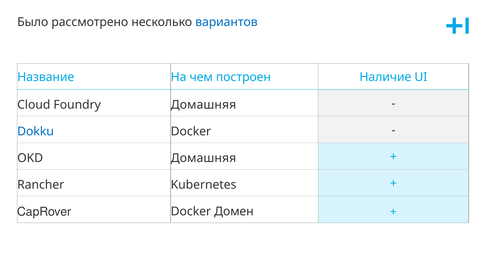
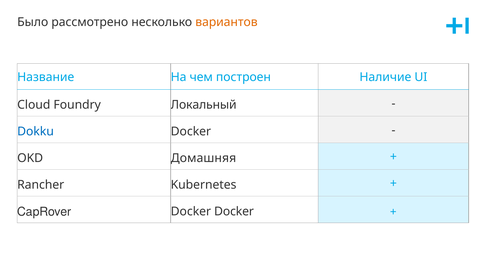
вариантов colour: blue -> orange (226, 22)
Foundry Домашняя: Домашняя -> Локальный (204, 104)
Docker Домен: Домен -> Docker (234, 211)
